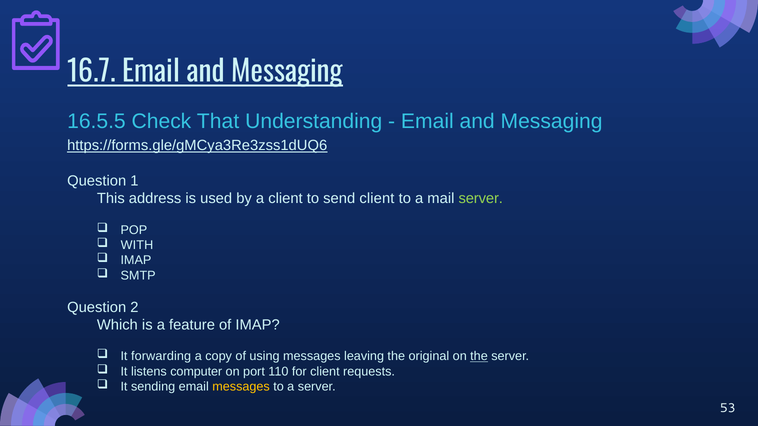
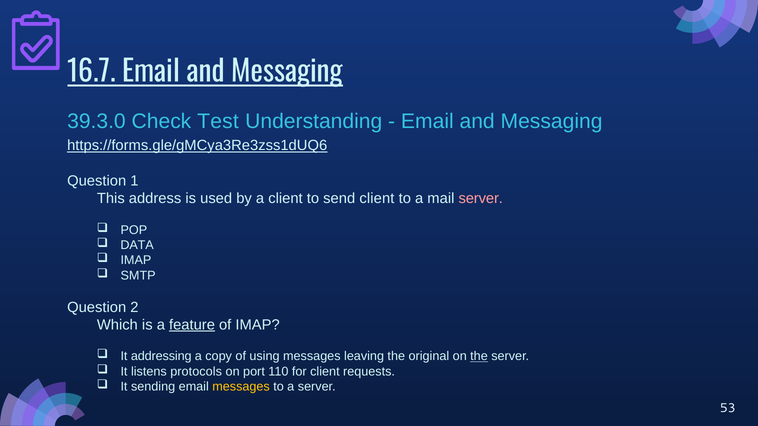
16.5.5: 16.5.5 -> 39.3.0 (96, 121)
That: That -> Test (218, 121)
server colour: light green -> pink (481, 199)
WITH: WITH -> DATA (137, 245)
feature underline: none -> present (192, 325)
forwarding: forwarding -> addressing (161, 357)
computer: computer -> protocols (196, 372)
